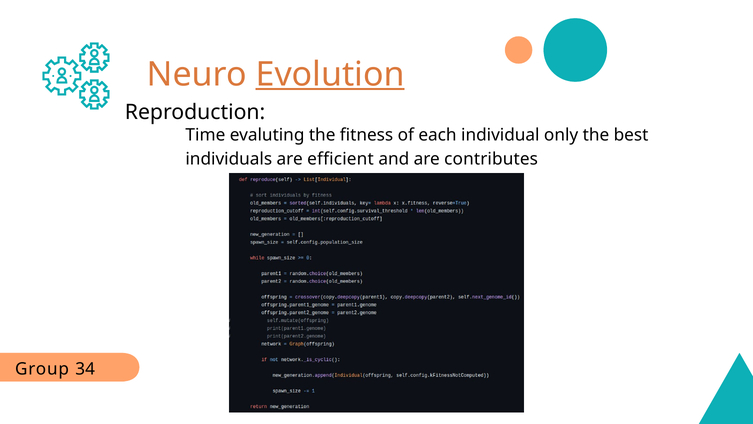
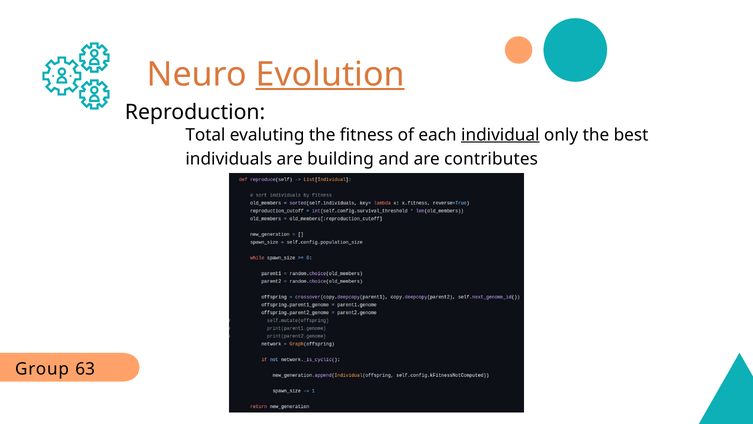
Time: Time -> Total (205, 135)
individual underline: none -> present (500, 135)
efficient: efficient -> building (341, 159)
34: 34 -> 63 (85, 369)
